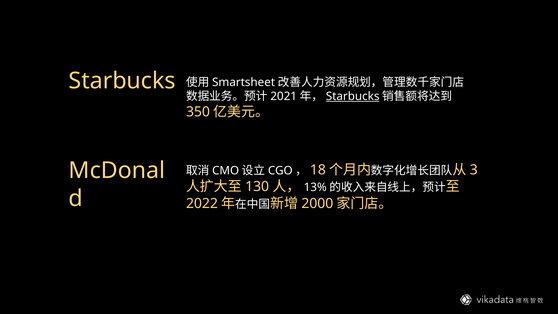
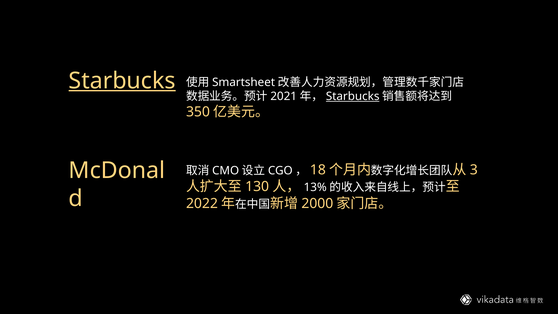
Starbucks underline: none -> present (122, 81)
